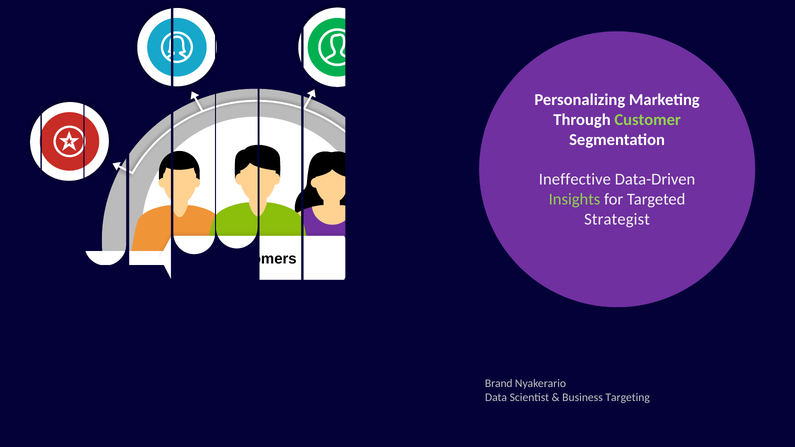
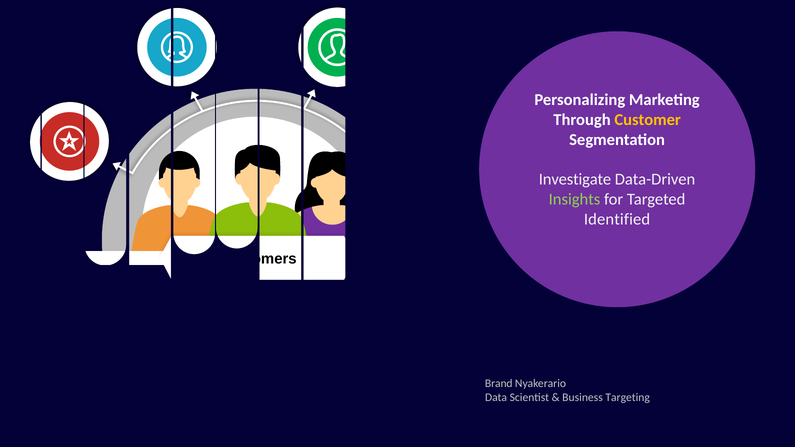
Customer colour: light green -> yellow (648, 120)
Ineffective: Ineffective -> Investigate (575, 179)
Strategist: Strategist -> Identified (617, 219)
